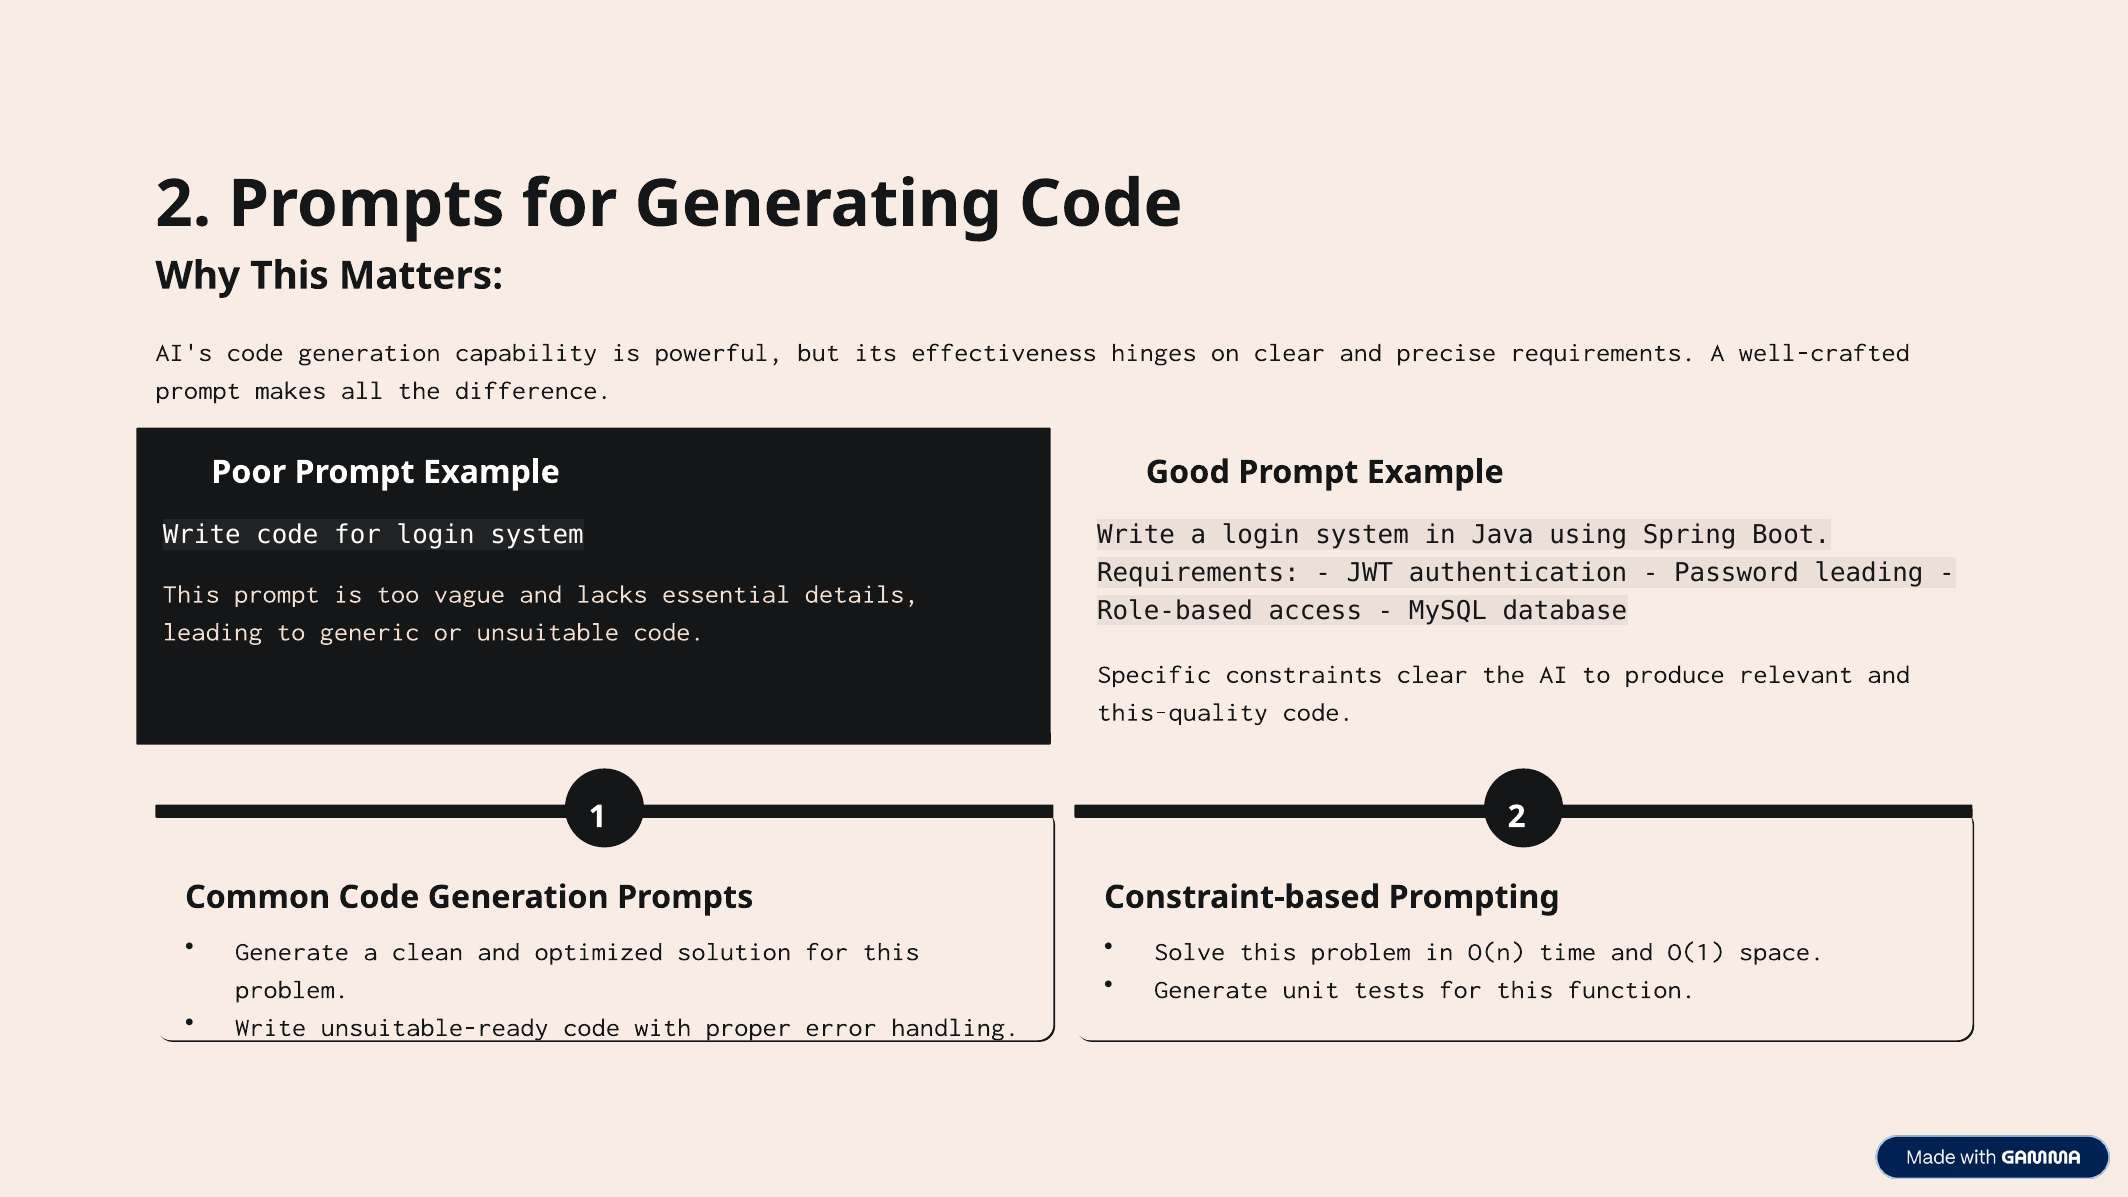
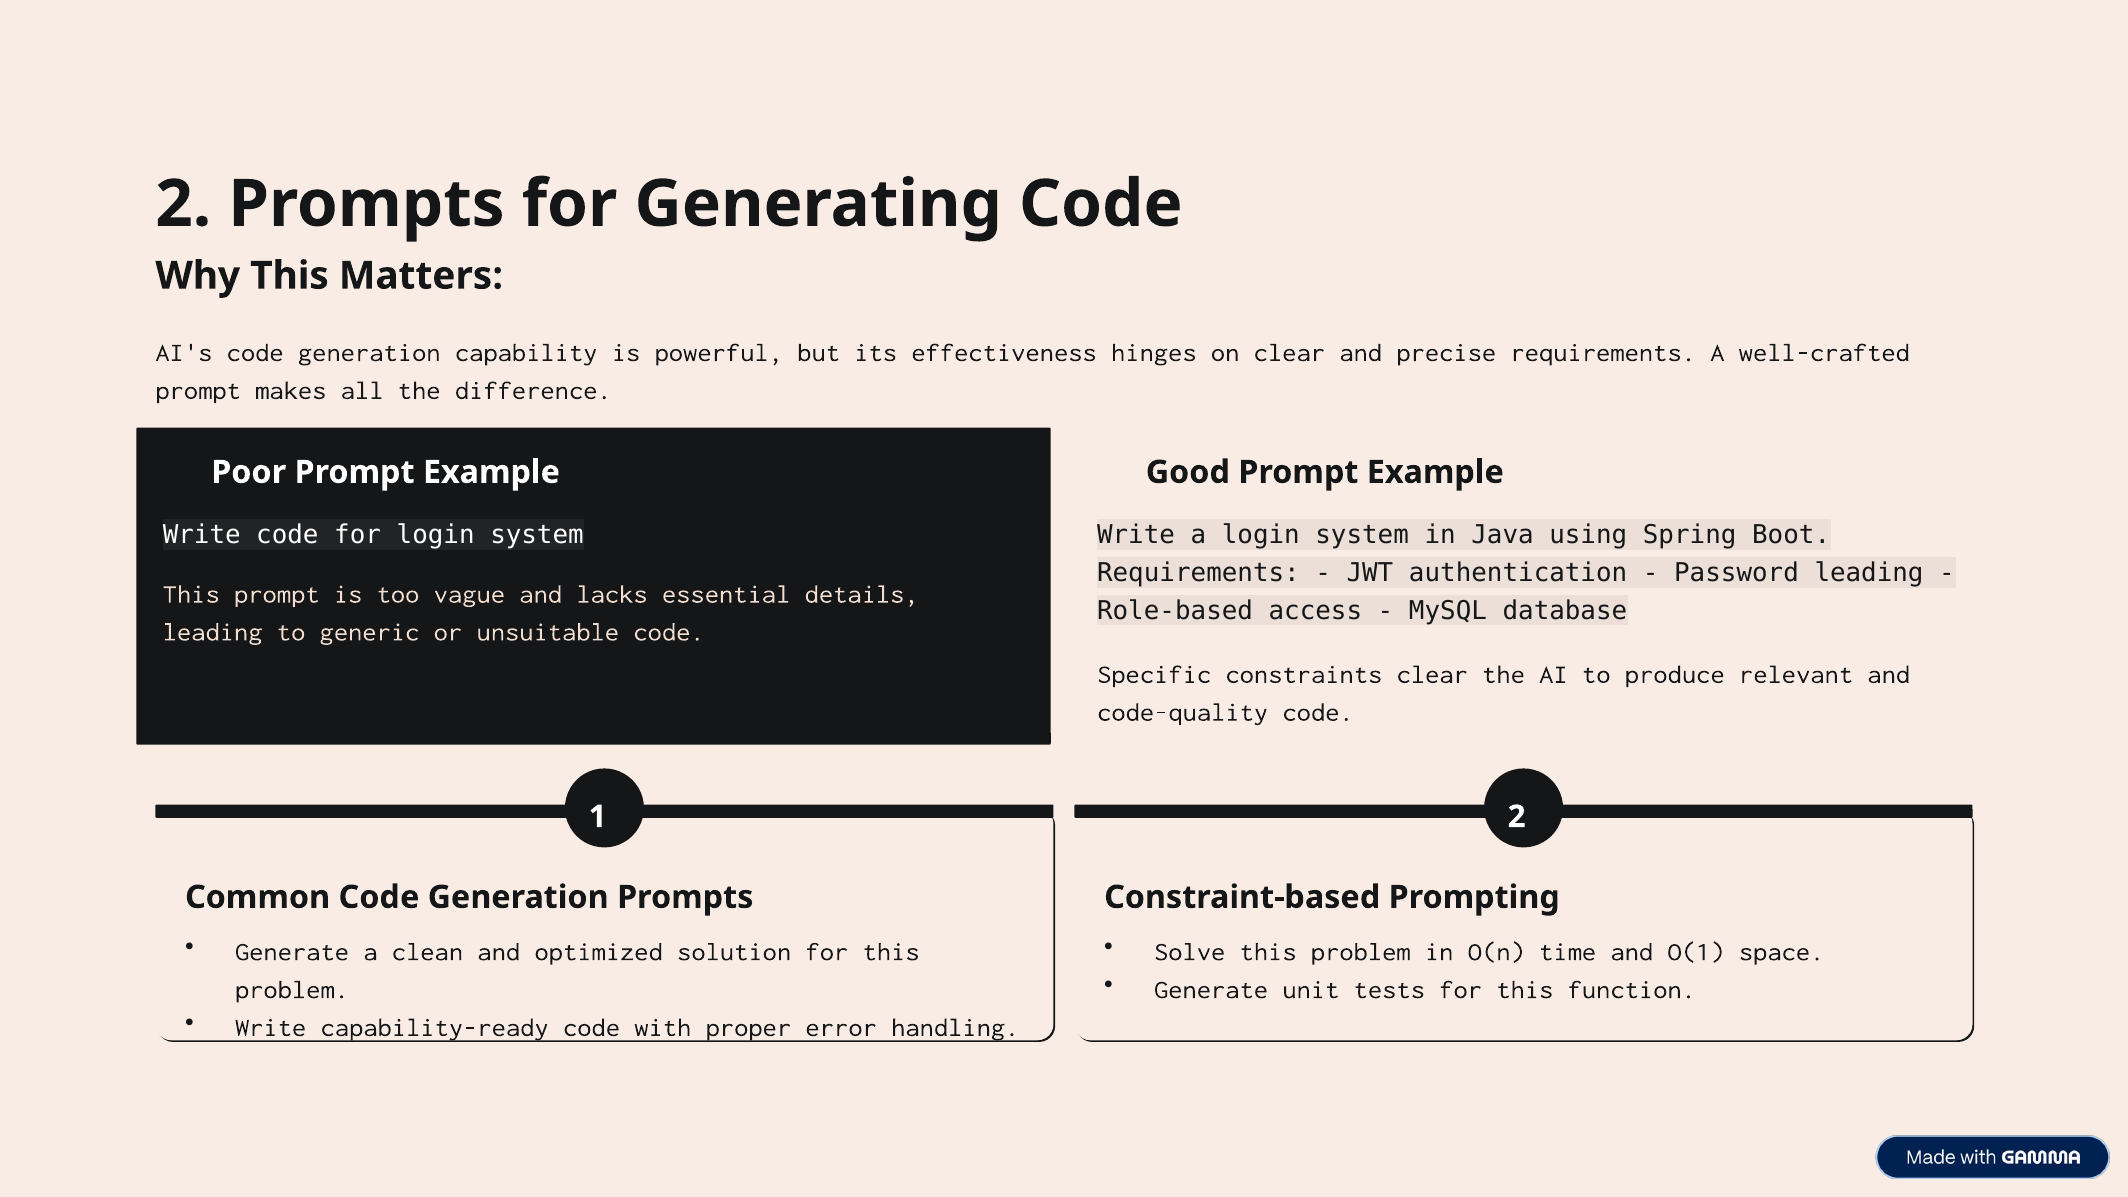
this-quality: this-quality -> code-quality (1183, 712)
unsuitable-ready: unsuitable-ready -> capability-ready (435, 1027)
